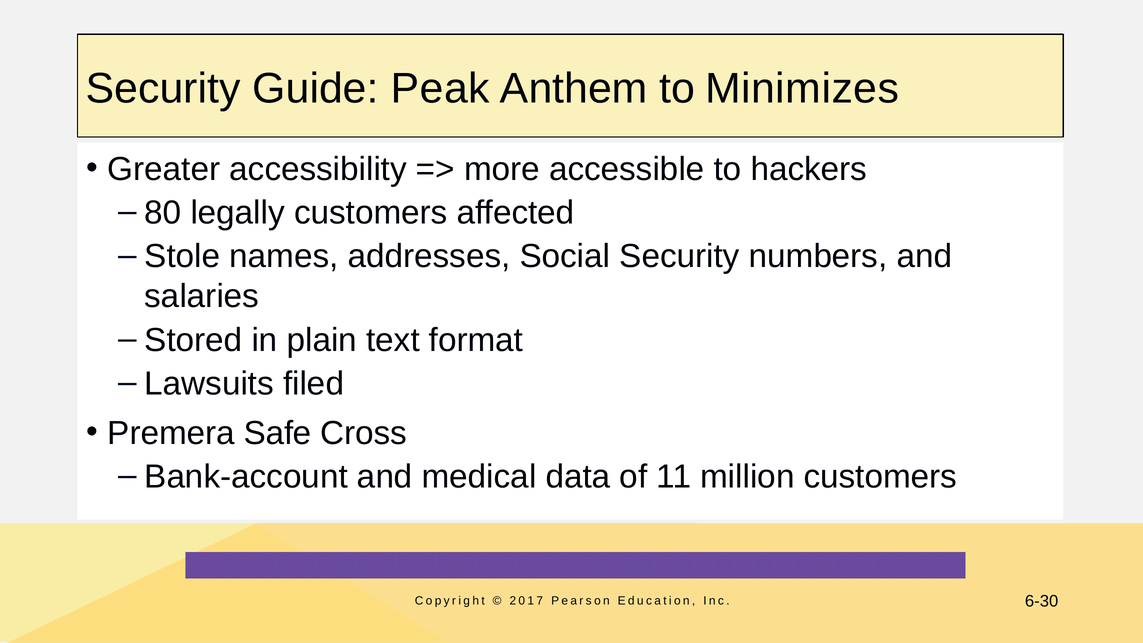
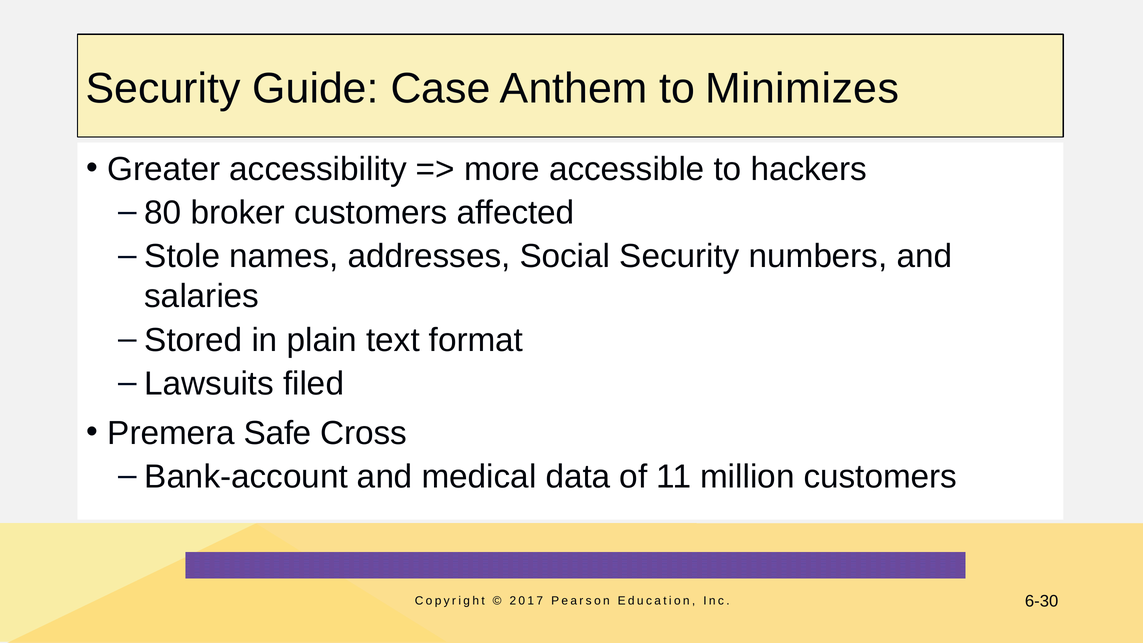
Peak: Peak -> Case (440, 89)
legally: legally -> broker (238, 213)
